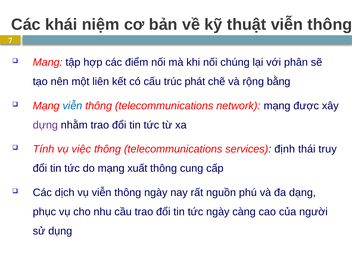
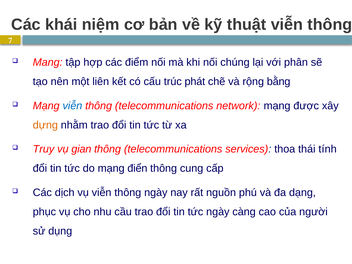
dựng colour: purple -> orange (45, 125)
Tính: Tính -> Truy (44, 149)
việc: việc -> gian (81, 149)
định: định -> thoa (285, 149)
truy: truy -> tính (328, 149)
xuất: xuất -> điển (137, 168)
